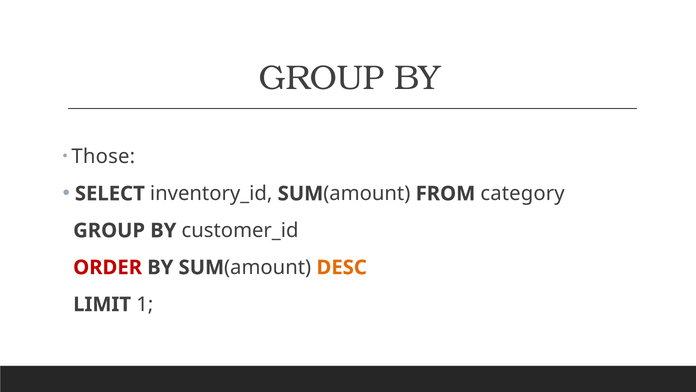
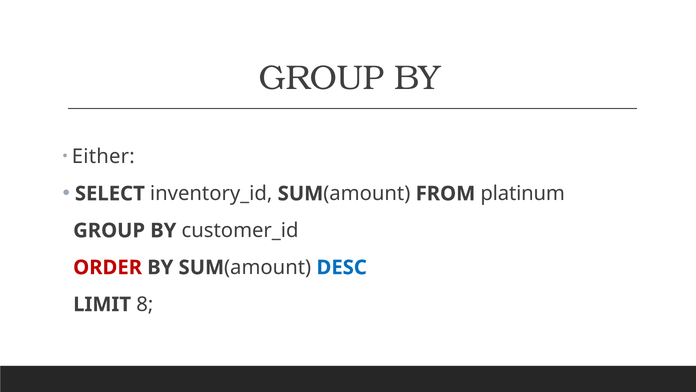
Those: Those -> Either (103, 157)
category: category -> platinum (523, 193)
DESC colour: orange -> blue (342, 267)
1: 1 -> 8 (145, 304)
